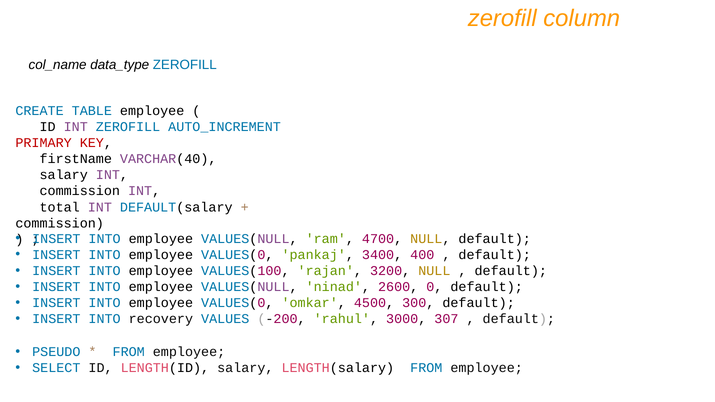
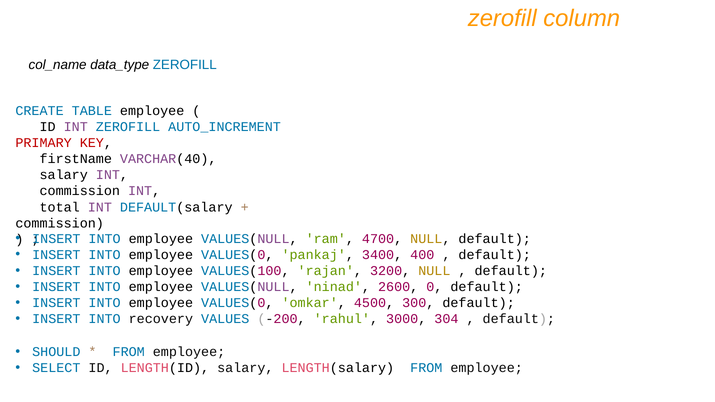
307: 307 -> 304 (446, 319)
PSEUDO: PSEUDO -> SHOULD (56, 352)
